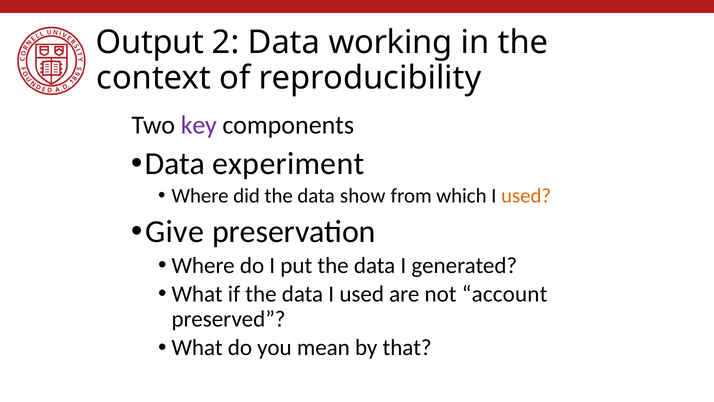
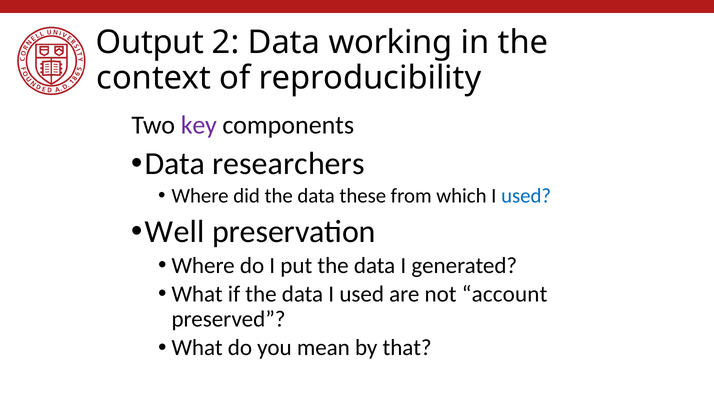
experiment: experiment -> researchers (288, 164)
show: show -> these (363, 196)
used colour: orange -> blue (526, 196)
Give: Give -> Well (175, 232)
